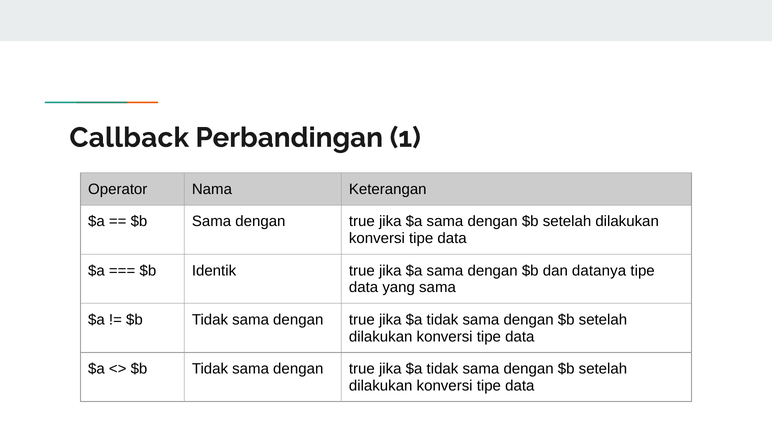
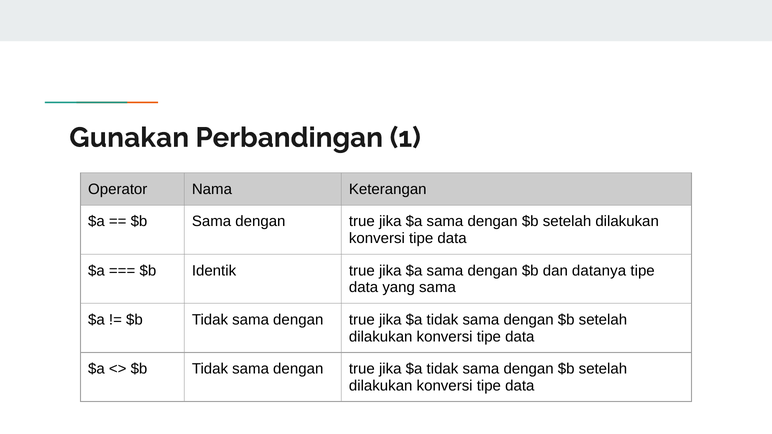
Callback: Callback -> Gunakan (129, 138)
